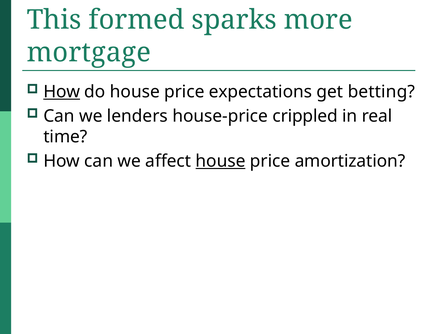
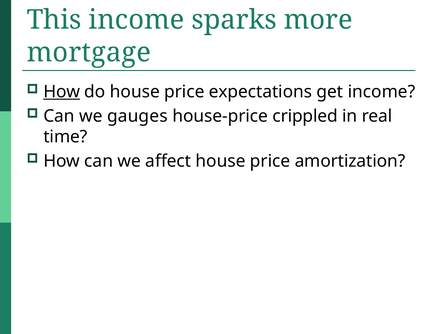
This formed: formed -> income (137, 20)
get betting: betting -> income (381, 92)
lenders: lenders -> gauges (137, 116)
house underline: present -> none (221, 161)
